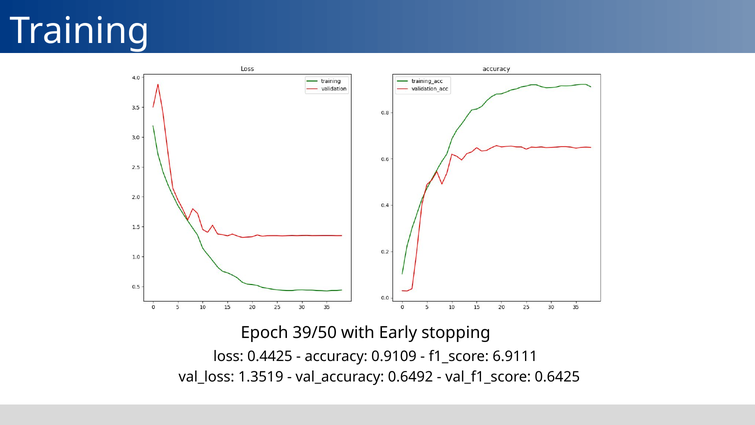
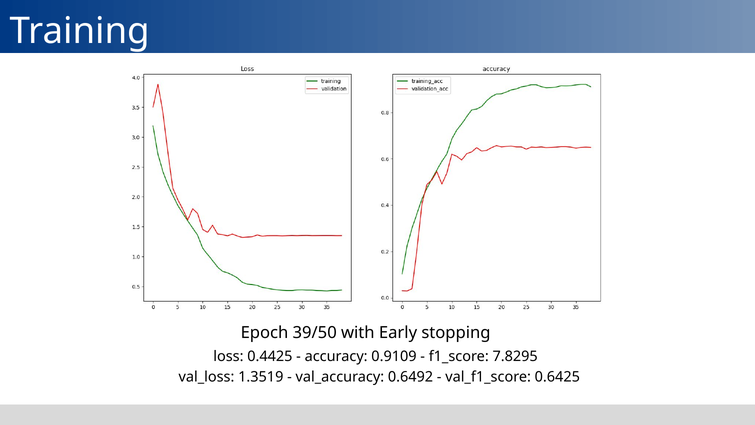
6.9111: 6.9111 -> 7.8295 (515, 356)
